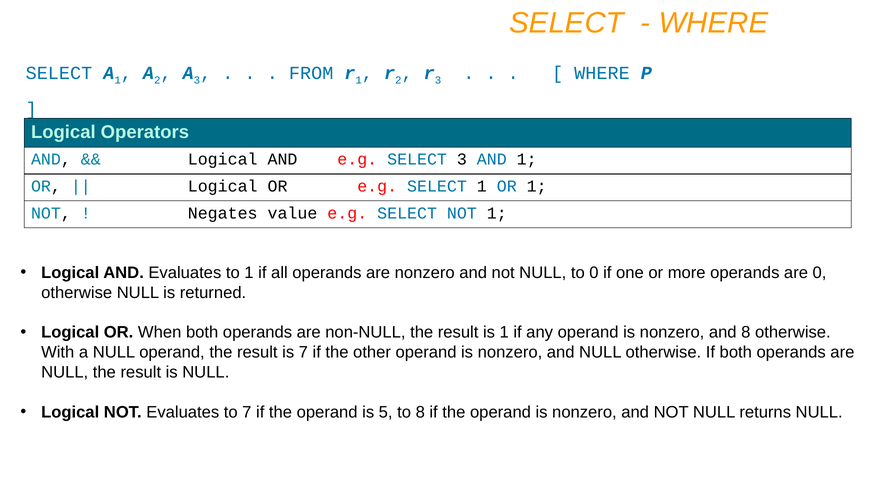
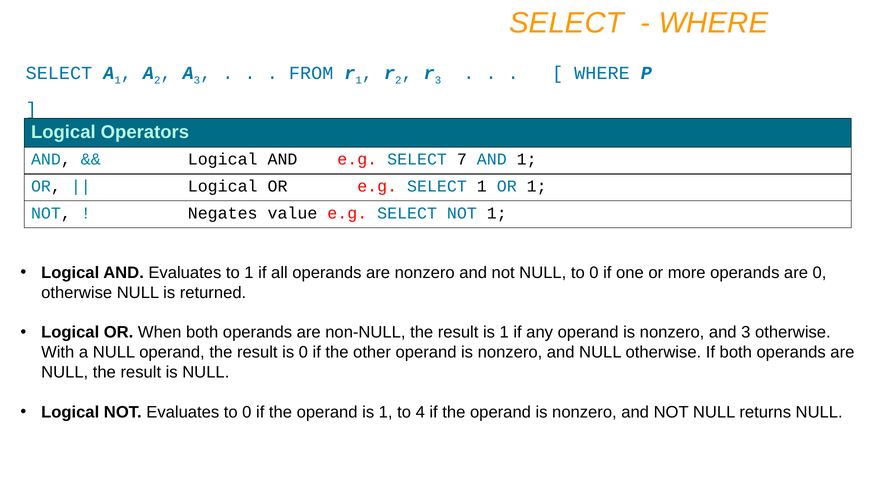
SELECT 3: 3 -> 7 (462, 160)
and 8: 8 -> 3 (746, 333)
is 7: 7 -> 0 (303, 353)
Evaluates to 7: 7 -> 0 (247, 412)
operand is 5: 5 -> 1 (386, 412)
to 8: 8 -> 4 (420, 412)
